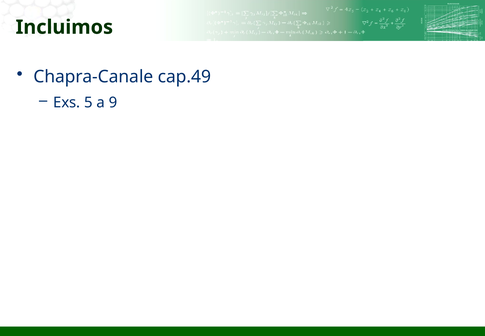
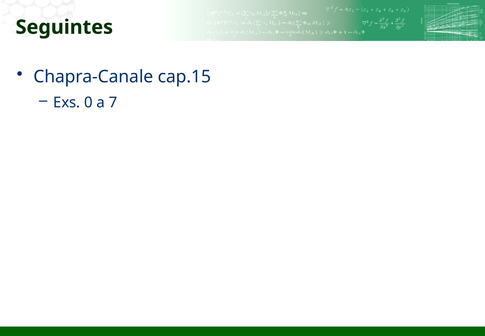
Incluimos: Incluimos -> Seguintes (64, 27)
cap.49: cap.49 -> cap.15 (185, 77)
5: 5 -> 0 (88, 102)
9: 9 -> 7 (113, 102)
